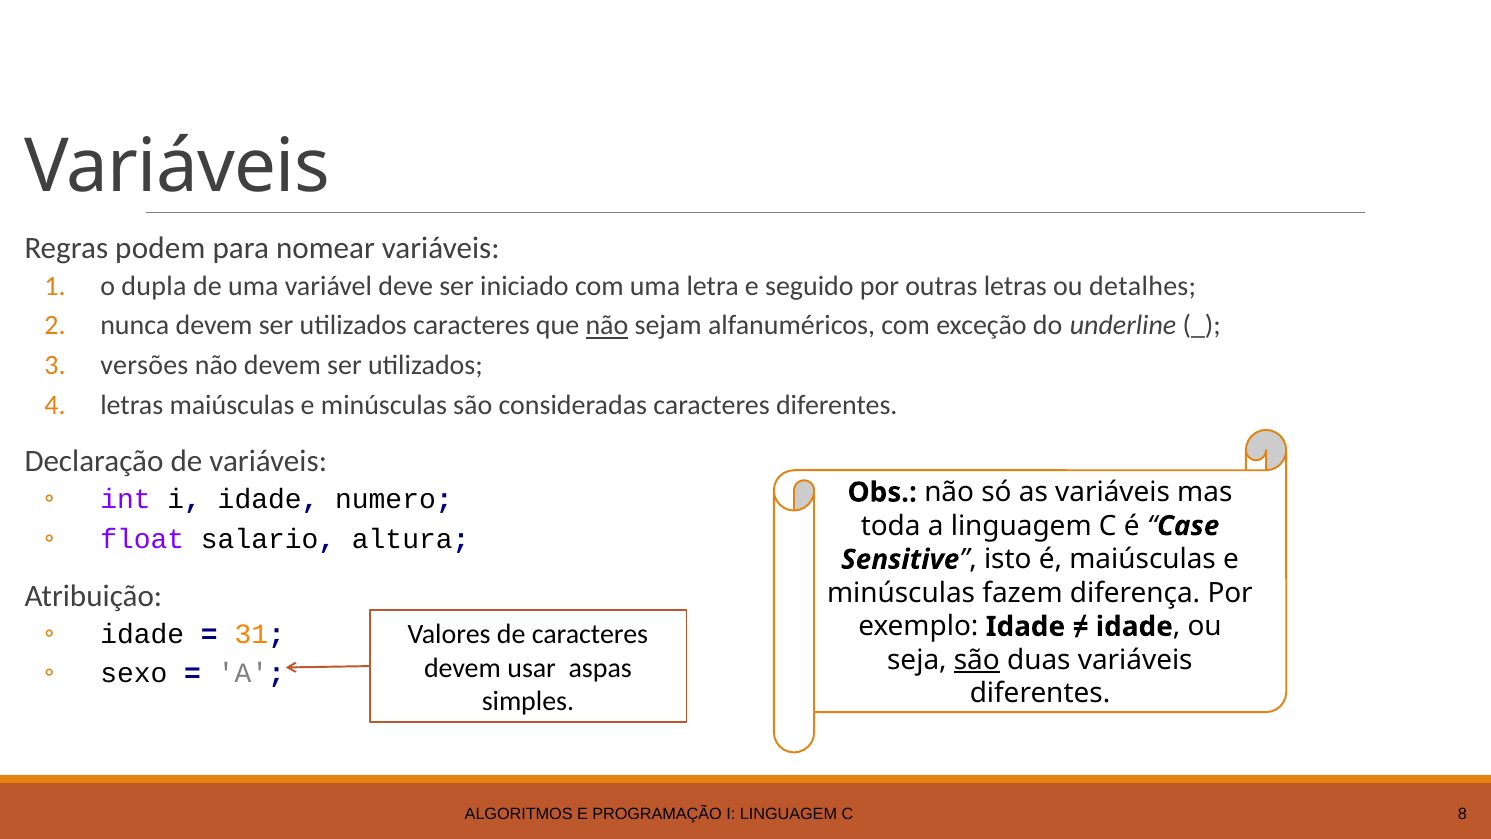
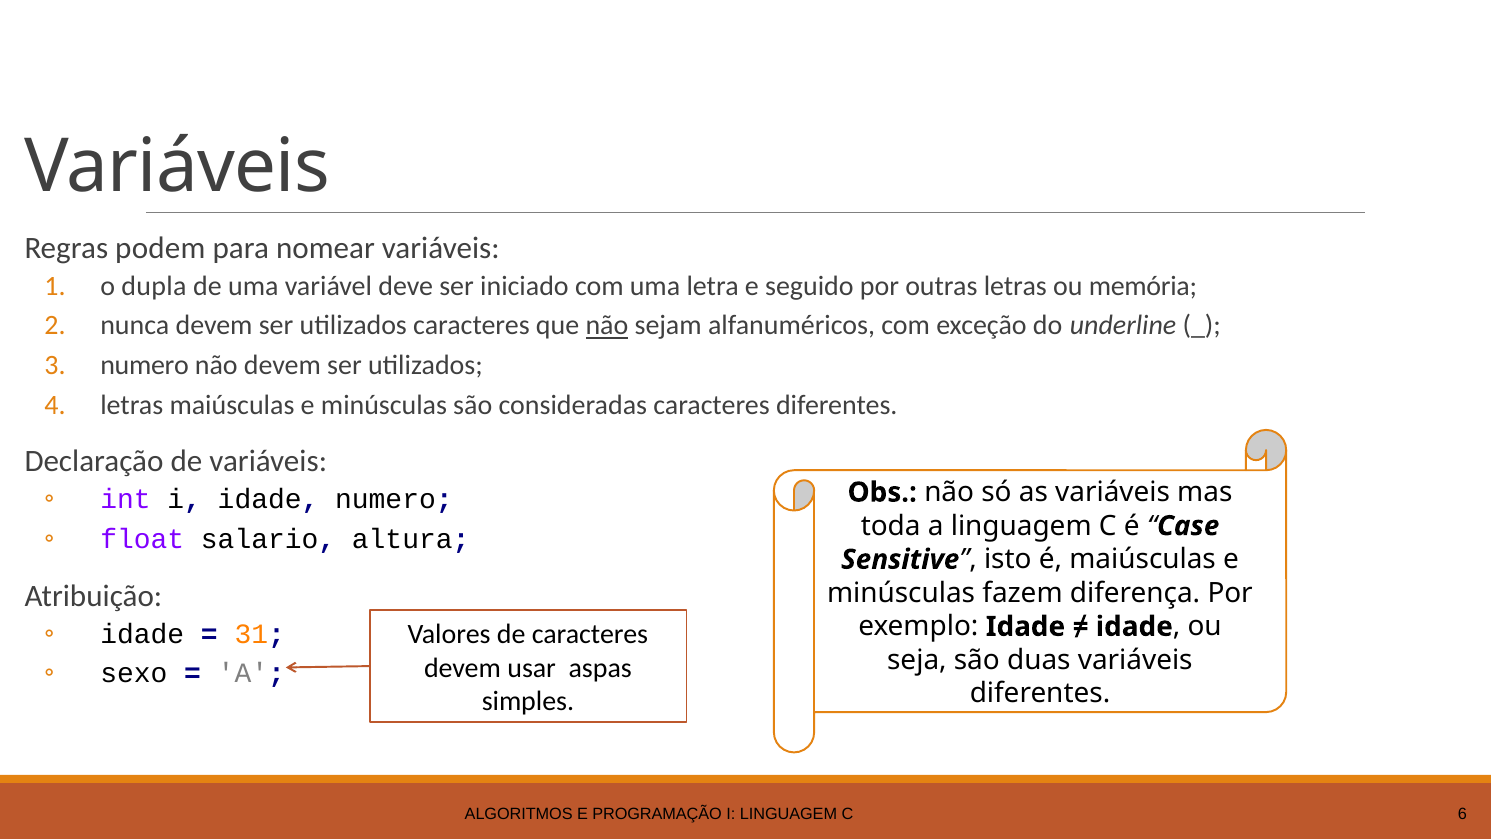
detalhes: detalhes -> memória (1143, 286)
versões: versões -> numero (145, 365)
são underline: present -> none (977, 660)
8: 8 -> 6 (1462, 813)
